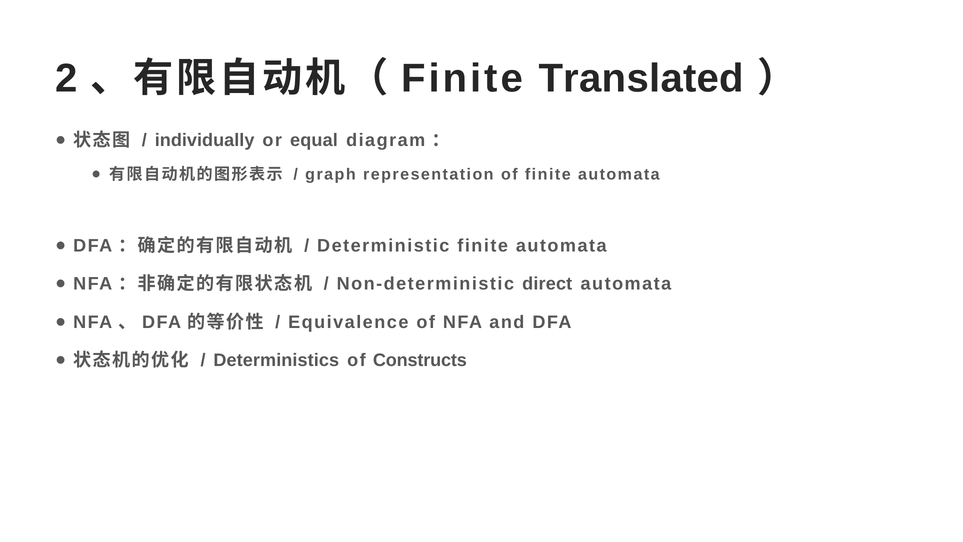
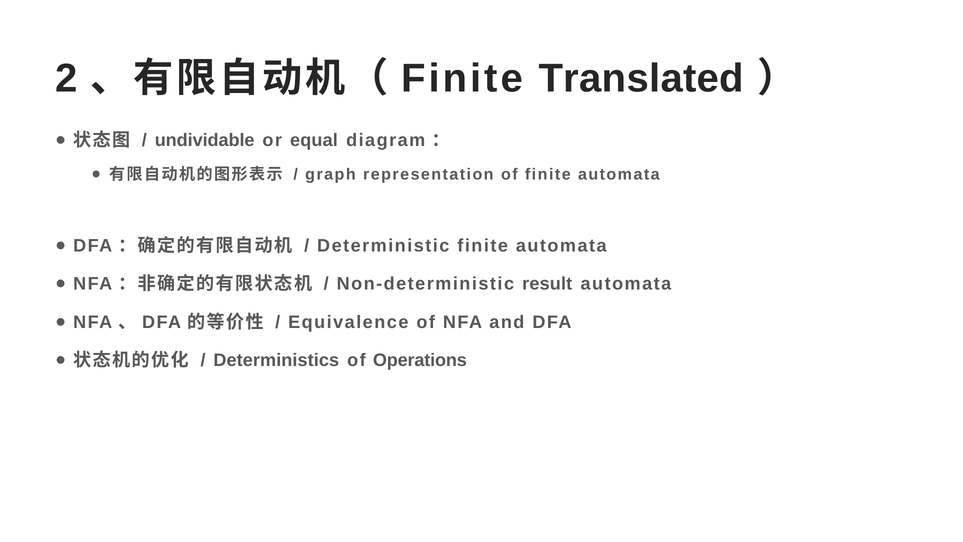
individually: individually -> undividable (205, 140)
direct: direct -> result (547, 284)
Constructs: Constructs -> Operations (420, 360)
